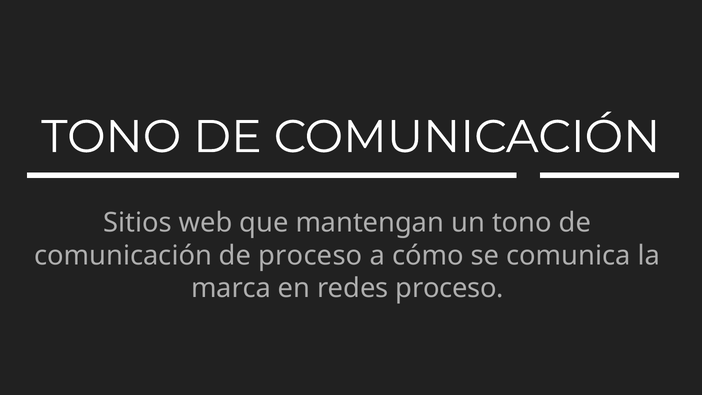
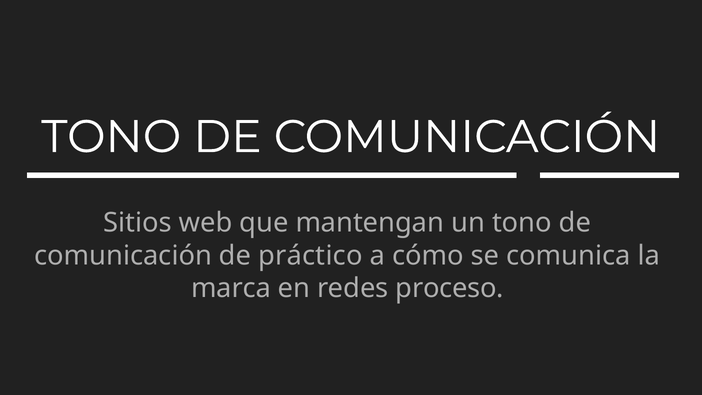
de proceso: proceso -> práctico (310, 256)
